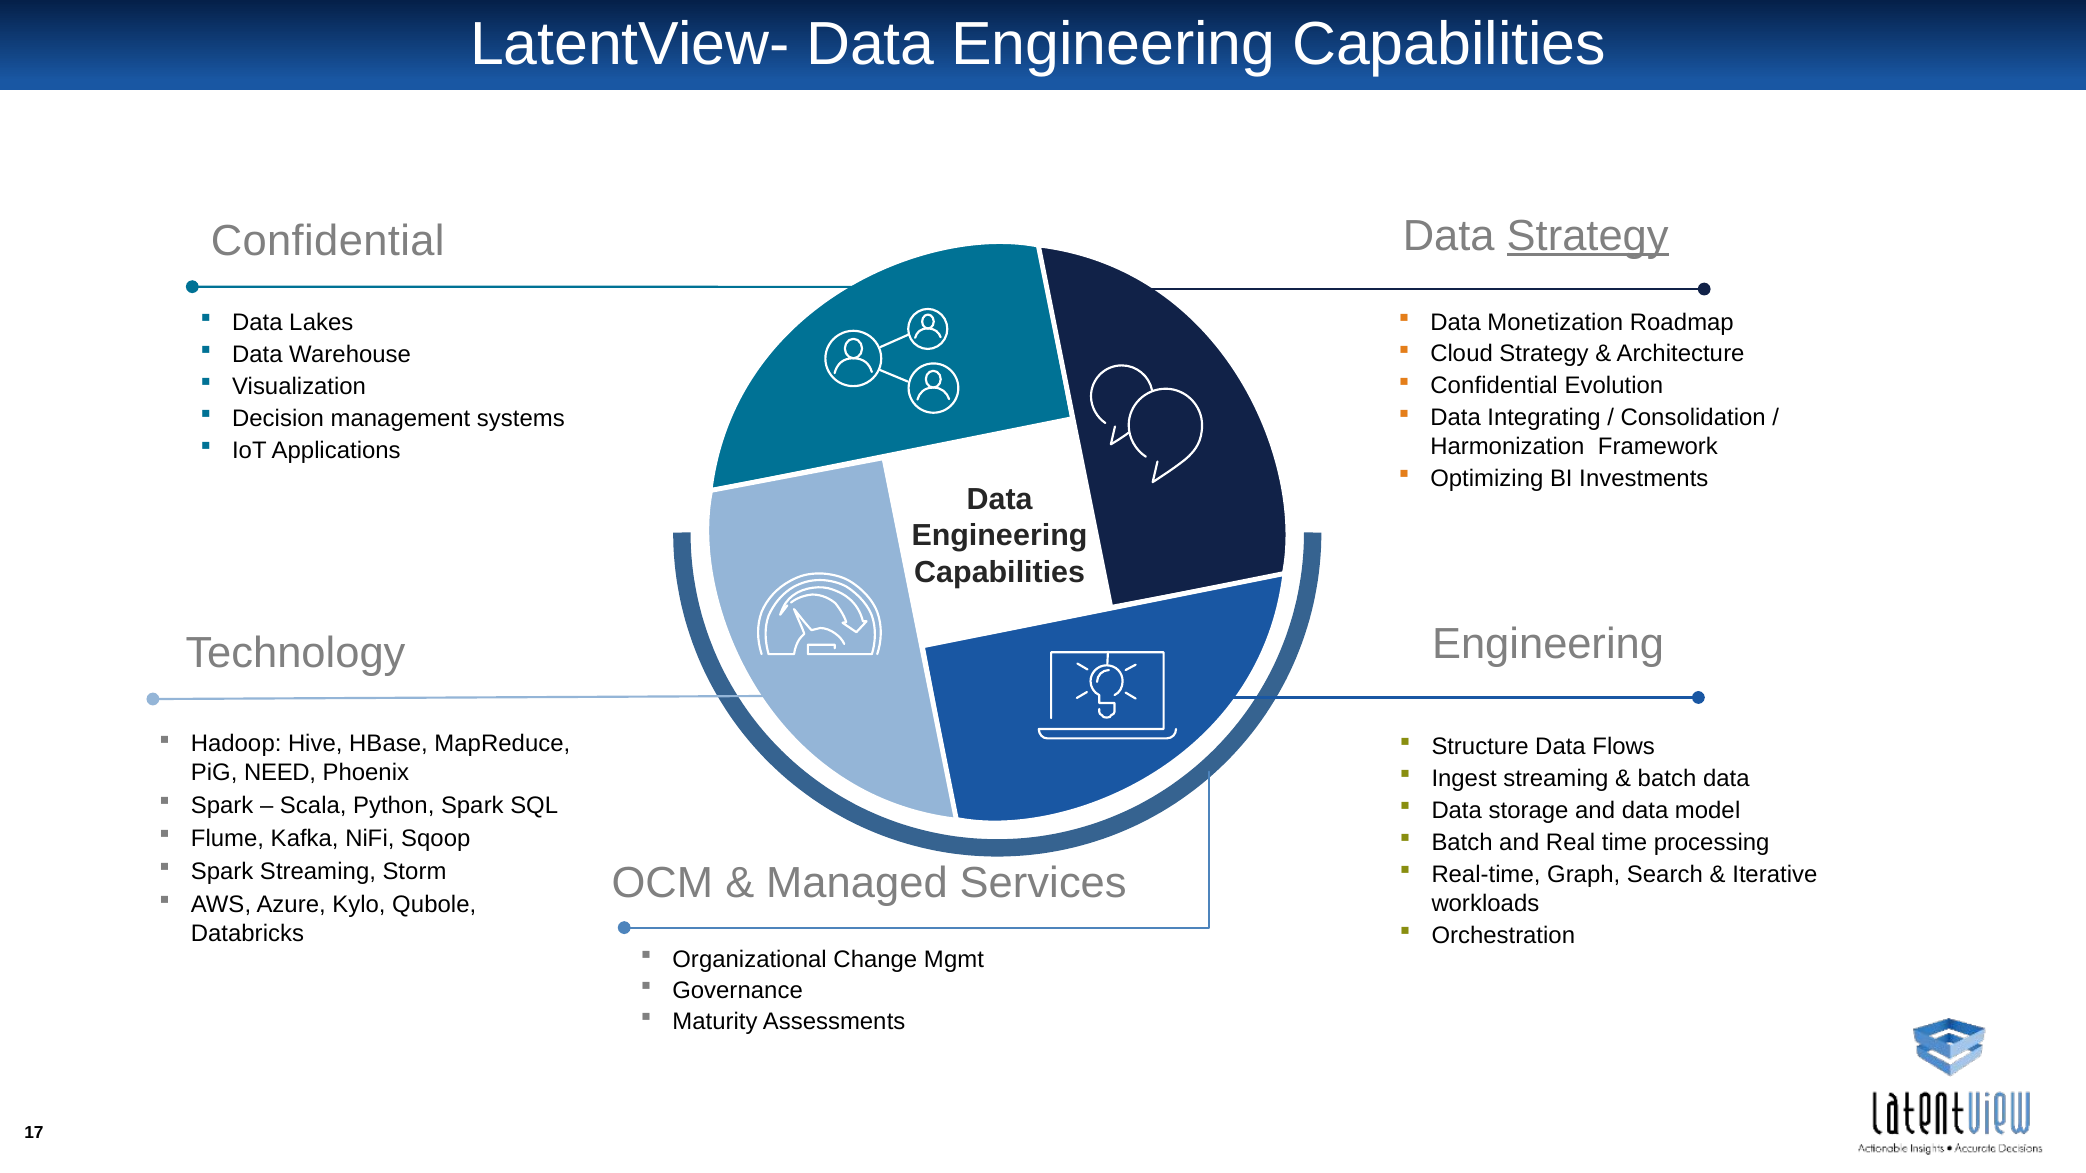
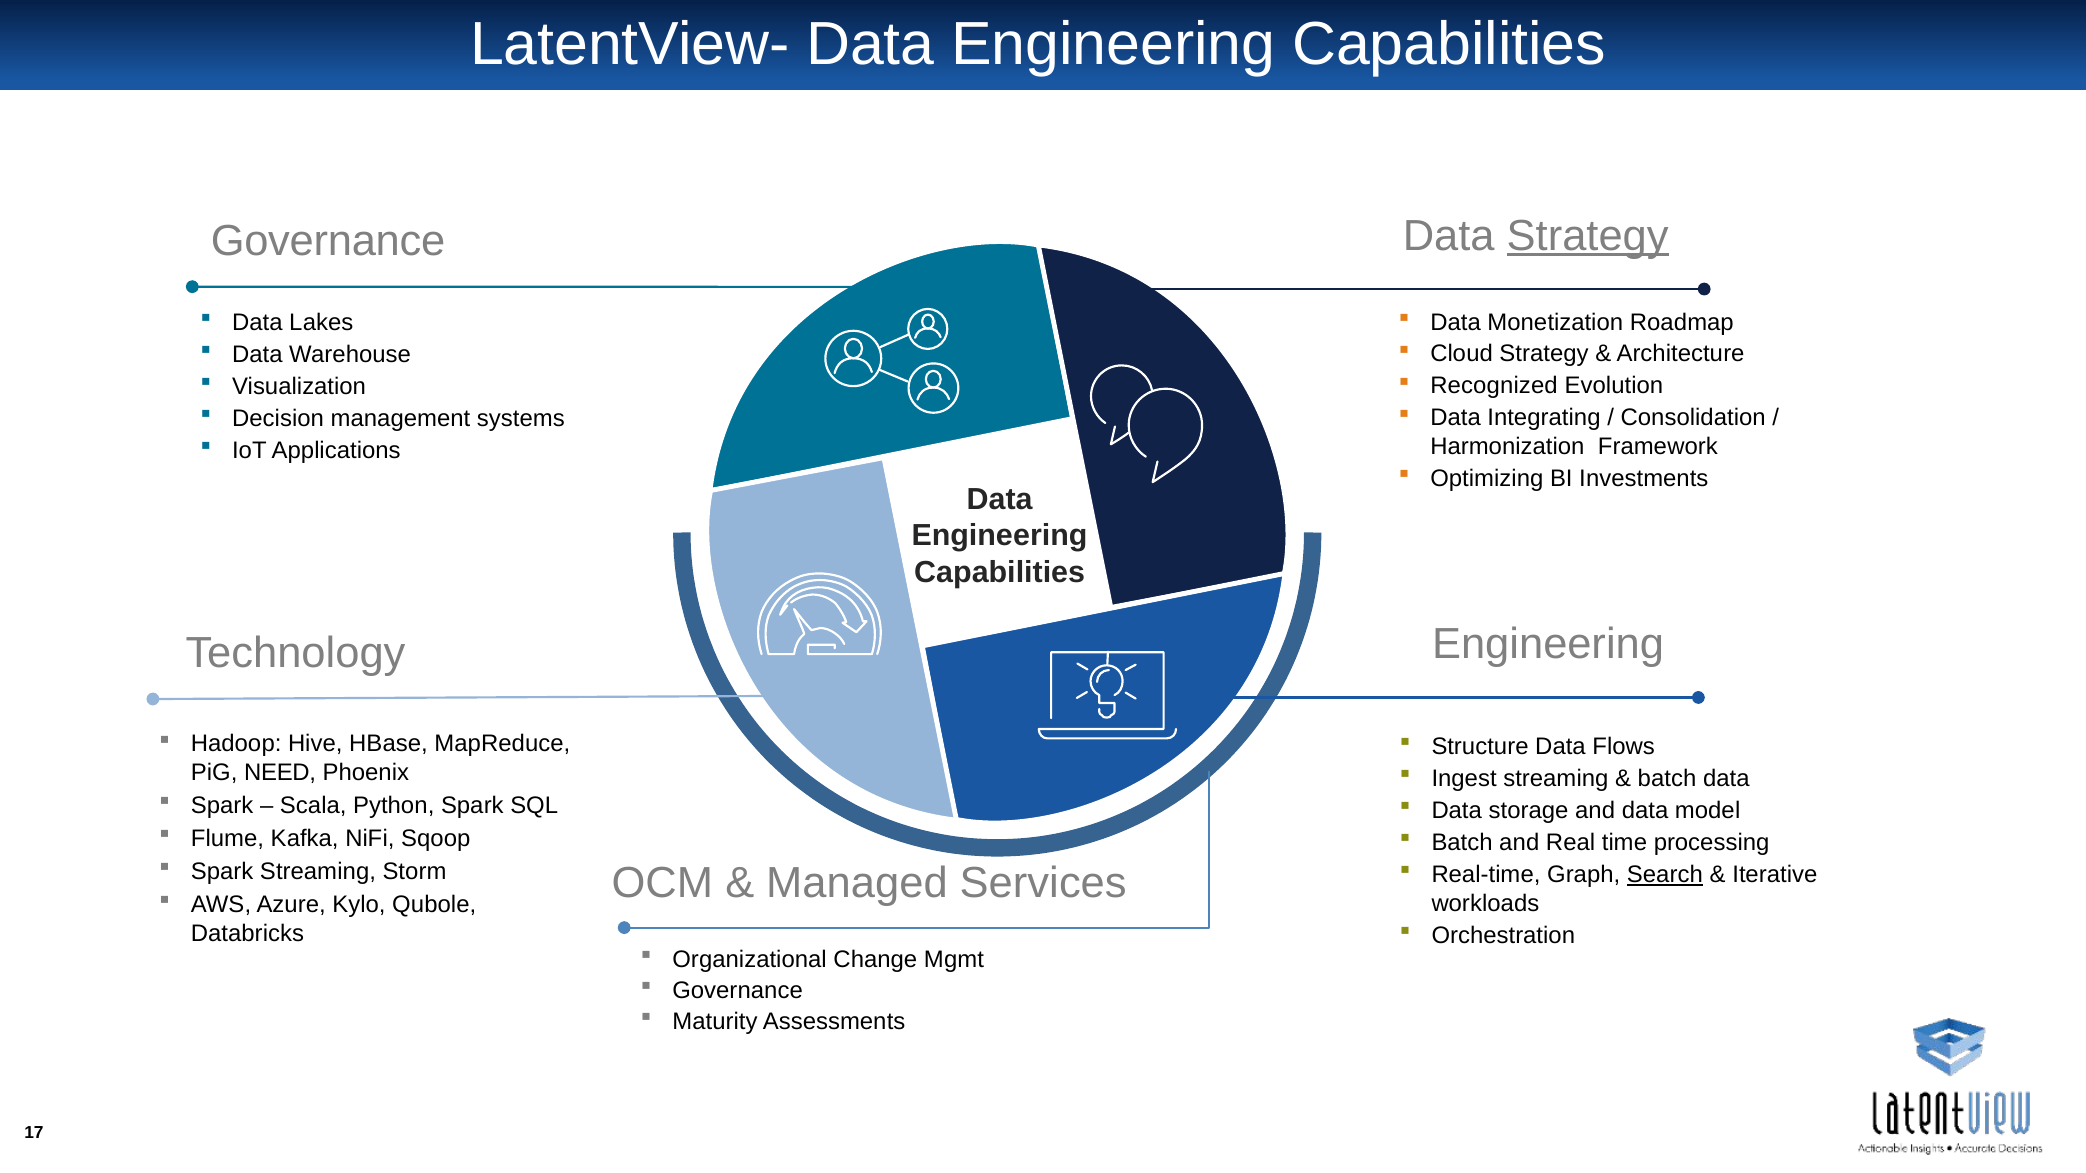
Confidential: Confidential -> Governance (328, 241)
Confidential: Confidential -> Recognized (1494, 386)
Search underline: none -> present (1665, 875)
